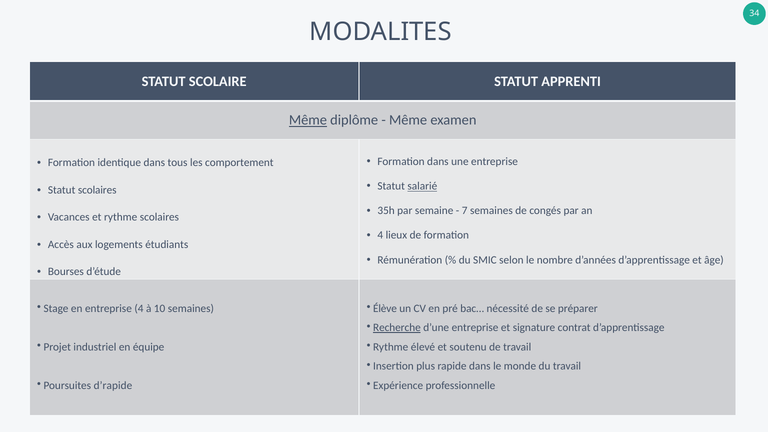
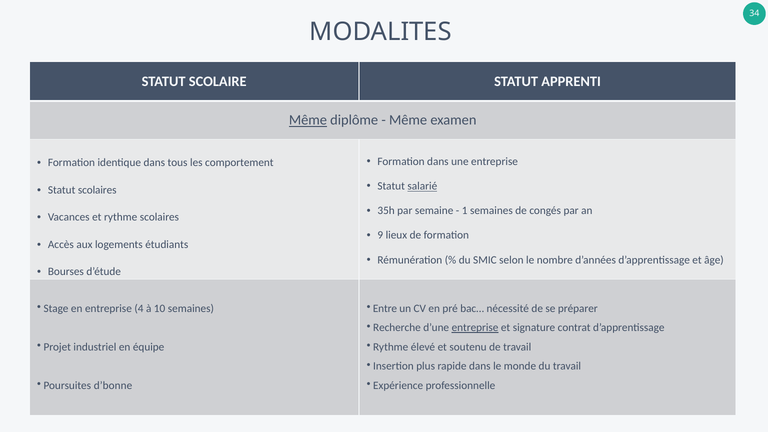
7: 7 -> 1 (465, 211)
4: 4 -> 9 (380, 235)
Élève: Élève -> Entre (385, 308)
Recherche underline: present -> none (397, 328)
entreprise underline: none -> present (475, 328)
d’rapide: d’rapide -> d’bonne (113, 385)
